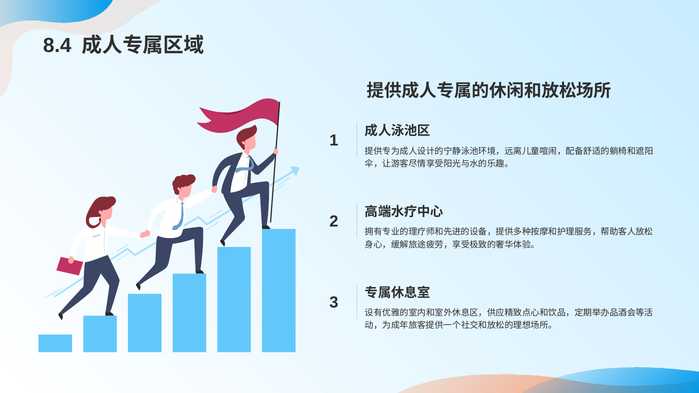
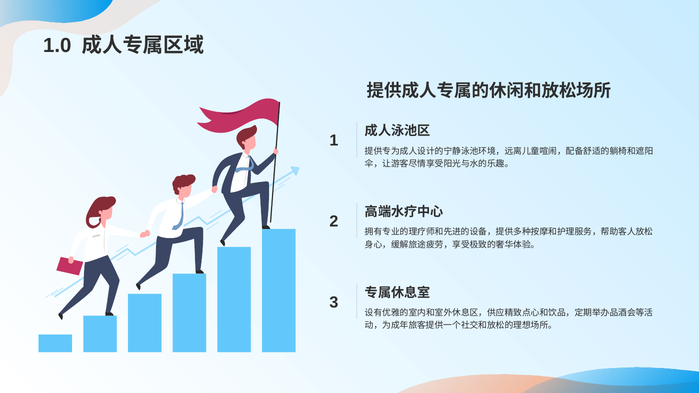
8.4: 8.4 -> 1.0 (57, 46)
